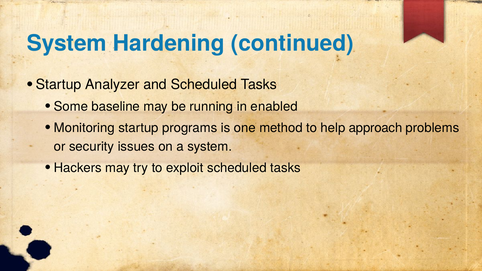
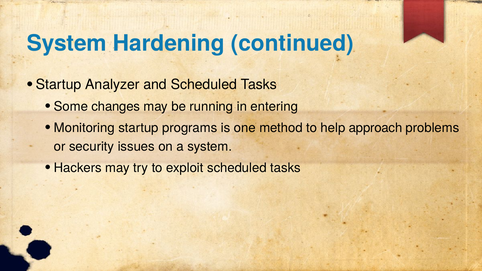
baseline: baseline -> changes (116, 107)
enabled: enabled -> entering (274, 107)
